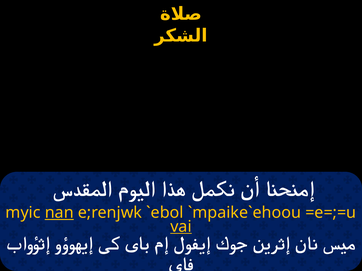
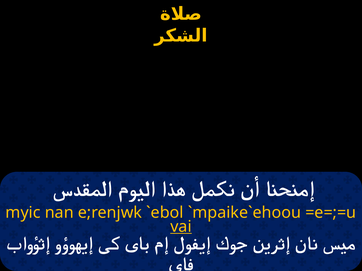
nan underline: present -> none (59, 213)
